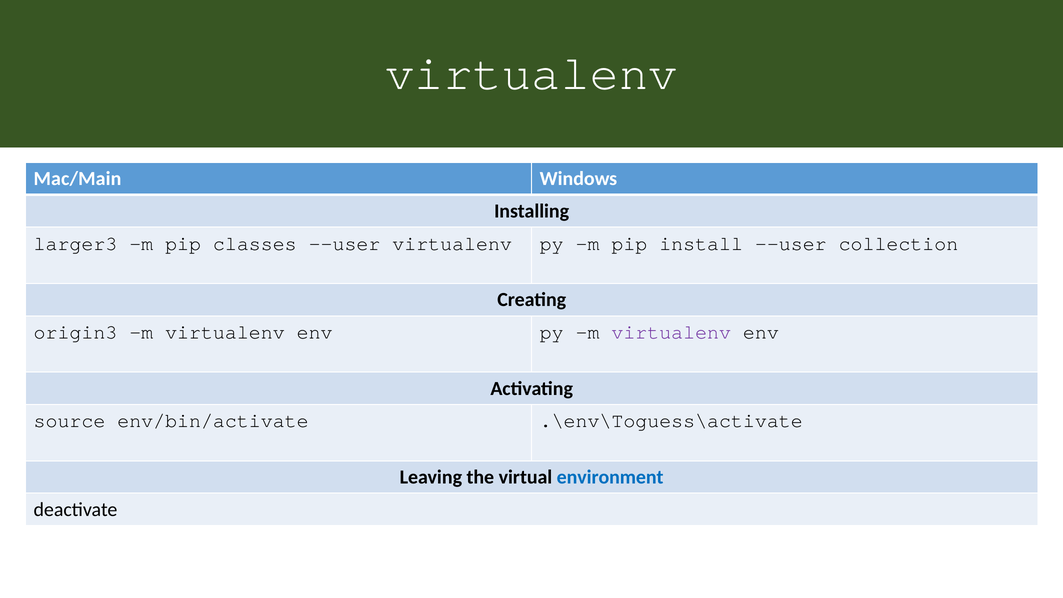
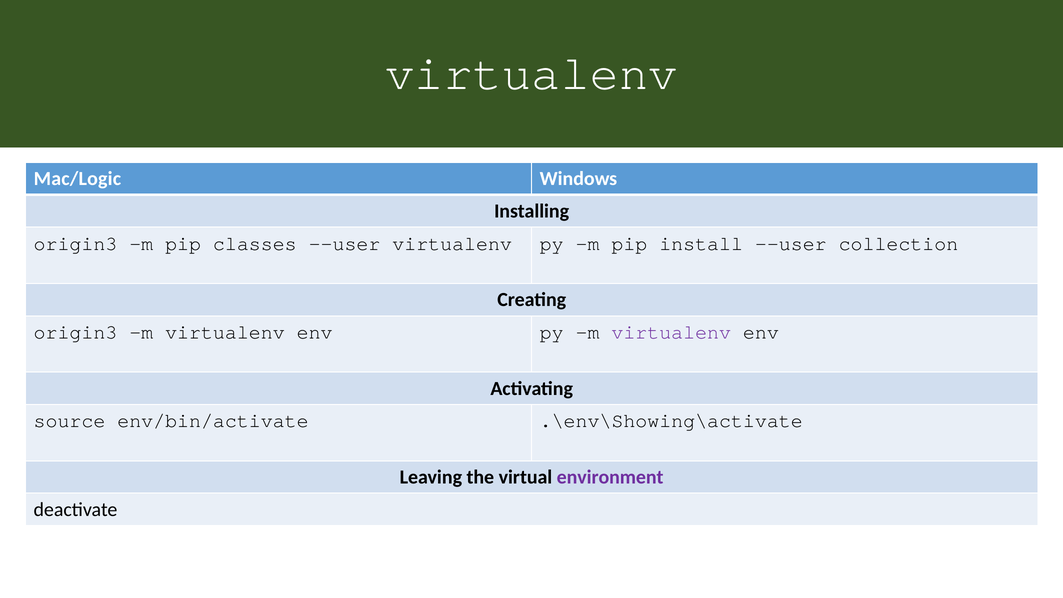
Mac/Main: Mac/Main -> Mac/Logic (77, 179)
larger3: larger3 -> origin3 (75, 243)
.\env\Toguess\activate: .\env\Toguess\activate -> .\env\Showing\activate (671, 421)
environment colour: blue -> purple (610, 477)
